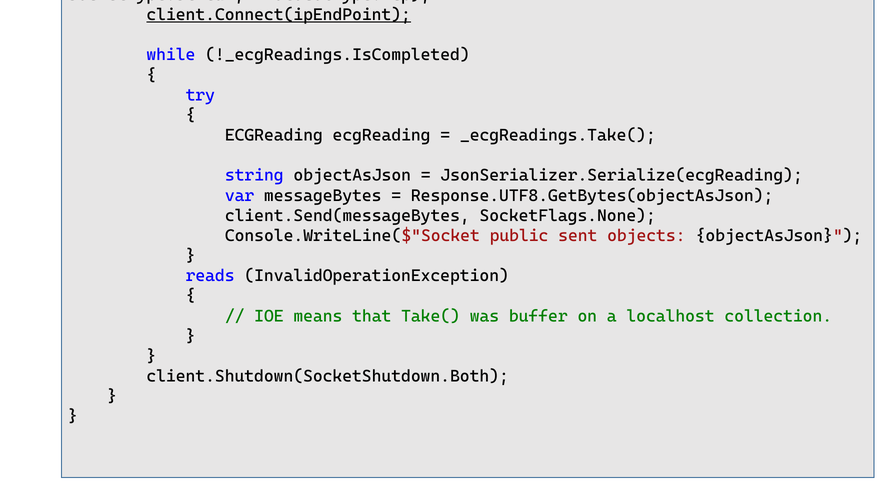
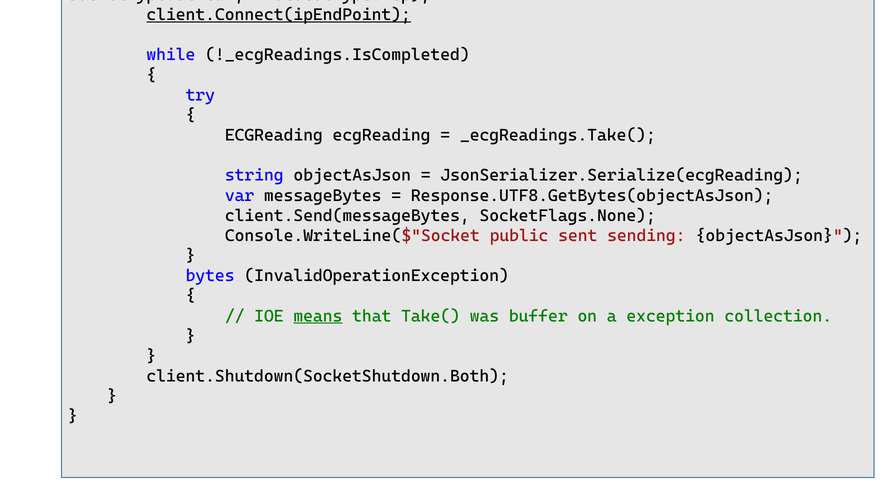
sent objects: objects -> sending (646, 236)
reads: reads -> bytes (210, 276)
means underline: none -> present (318, 316)
localhost: localhost -> exception (671, 316)
